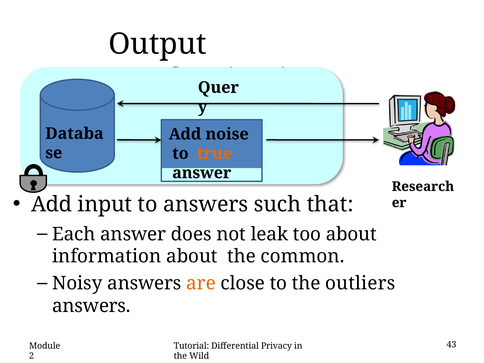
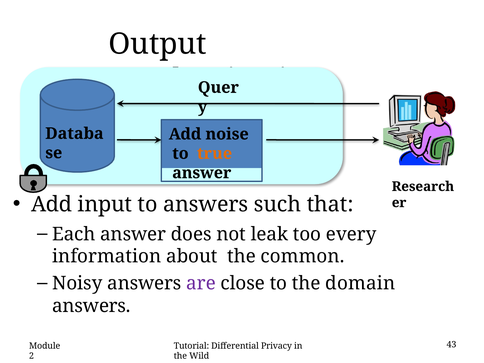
too about: about -> every (351, 234)
are colour: orange -> purple (201, 283)
outliers: outliers -> domain (360, 283)
